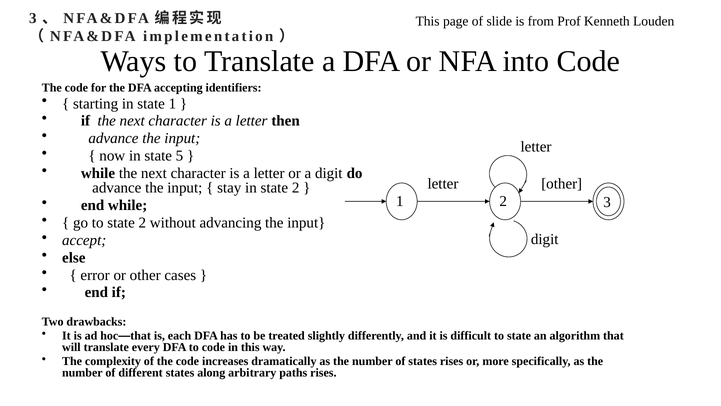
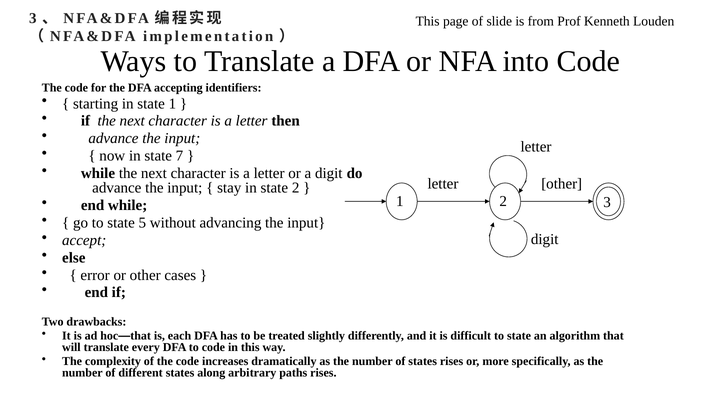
5: 5 -> 7 (180, 156)
to state 2: 2 -> 5 (142, 222)
